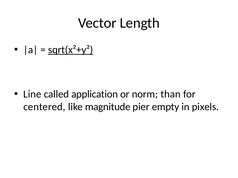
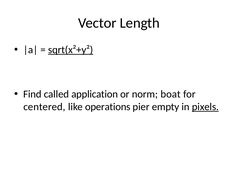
Line: Line -> Find (32, 94)
than: than -> boat (171, 94)
magnitude: magnitude -> operations (108, 107)
pixels underline: none -> present (205, 107)
